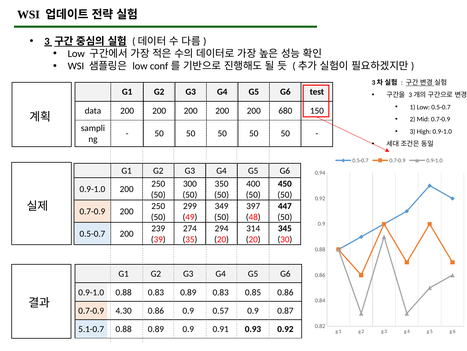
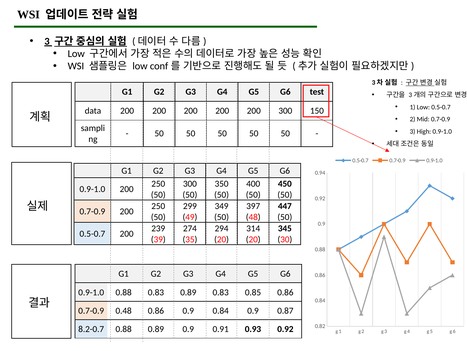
200 680: 680 -> 300 (285, 111)
4.30: 4.30 -> 0.48 (124, 310)
0.9 0.57: 0.57 -> 0.84 (221, 310)
5.1-0.7: 5.1-0.7 -> 8.2-0.7 (91, 329)
